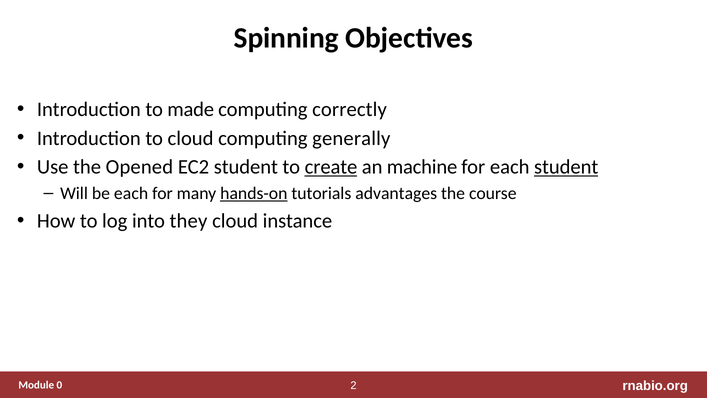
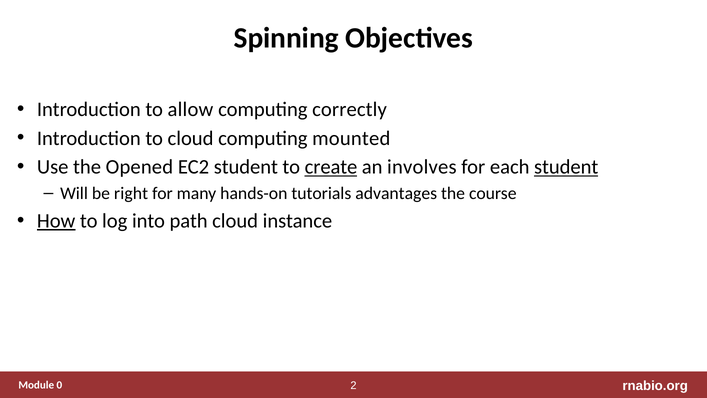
made: made -> allow (190, 109)
generally: generally -> mounted (351, 138)
machine: machine -> involves (422, 167)
be each: each -> right (131, 193)
hands-on underline: present -> none (254, 193)
How underline: none -> present (56, 221)
they: they -> path (189, 221)
